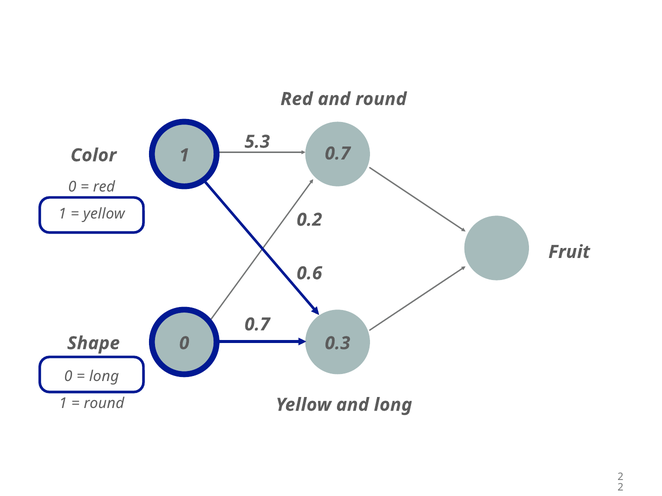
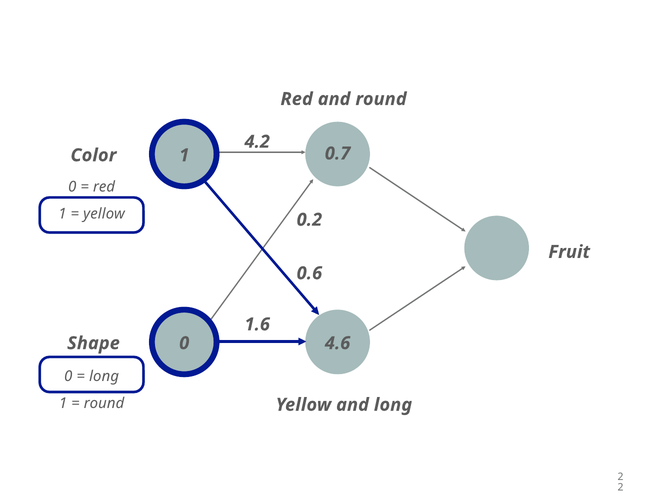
5.3: 5.3 -> 4.2 (257, 142)
0.7: 0.7 -> 1.6 (257, 325)
0.3: 0.3 -> 4.6 (338, 344)
